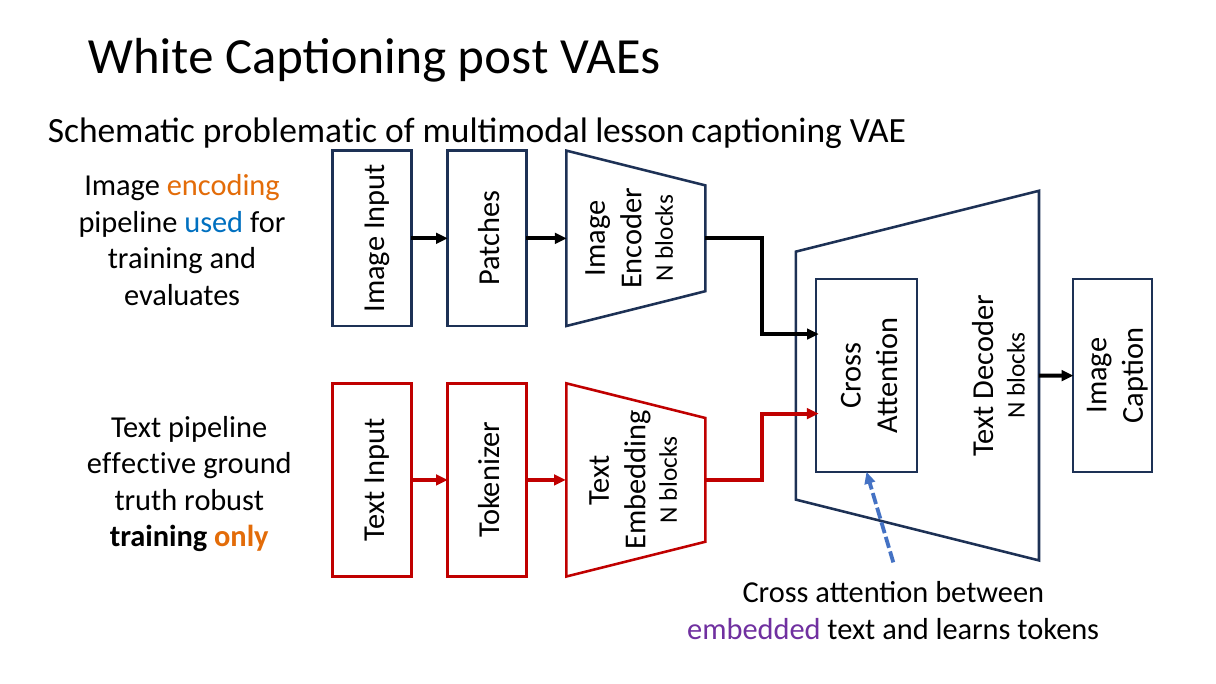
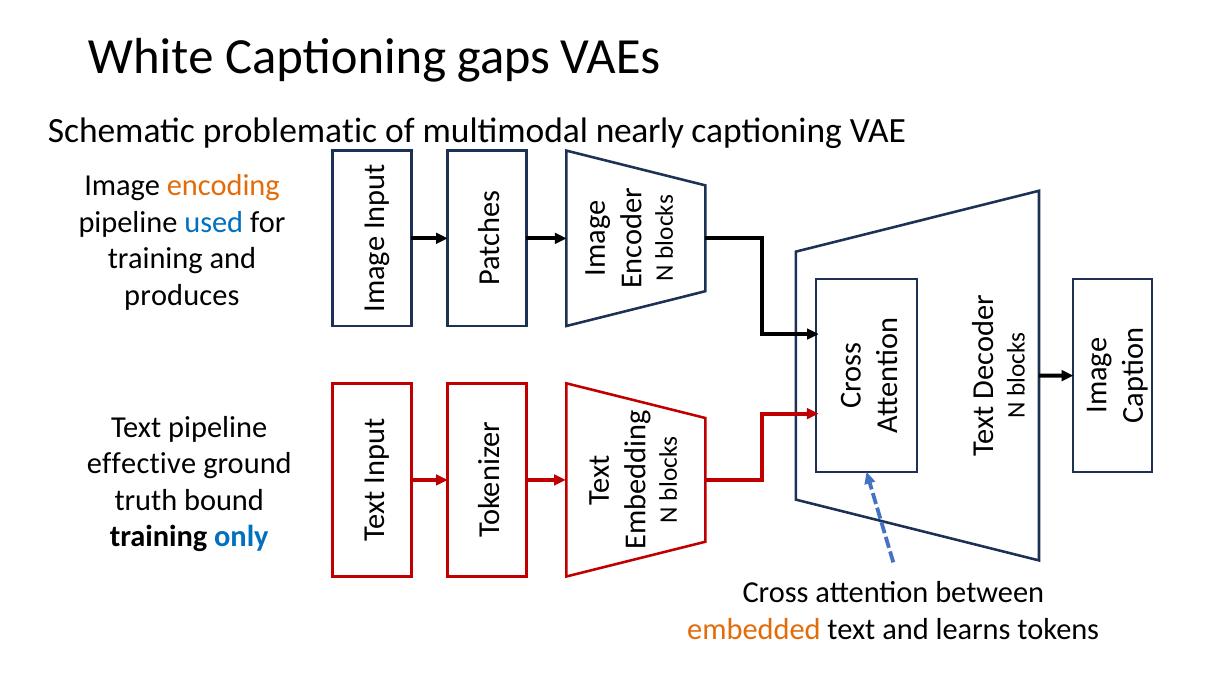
post: post -> gaps (503, 57)
lesson: lesson -> nearly (640, 131)
evaluates: evaluates -> produces (182, 295)
robust: robust -> bound (224, 500)
only colour: orange -> blue (241, 537)
embedded colour: purple -> orange (754, 629)
